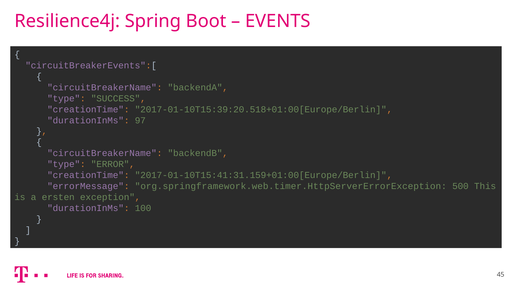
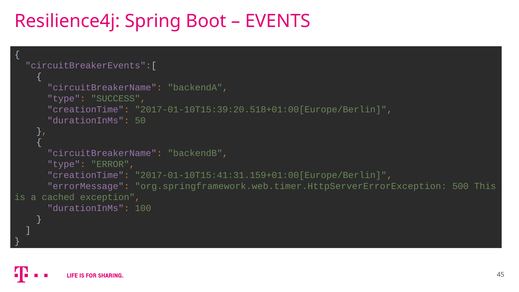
97: 97 -> 50 (140, 120)
ersten: ersten -> cached (58, 197)
